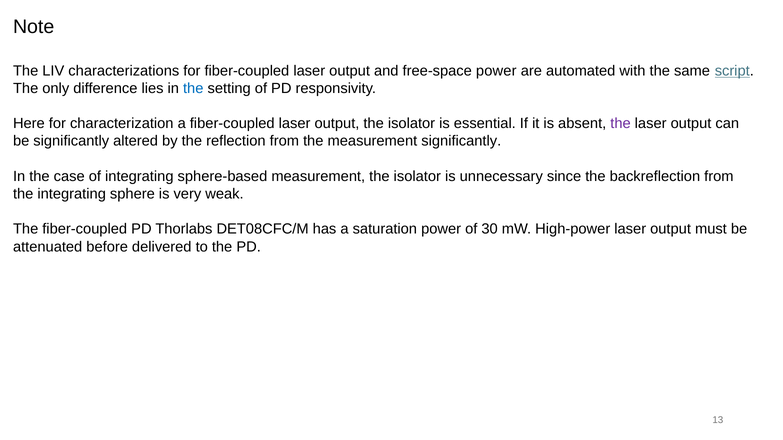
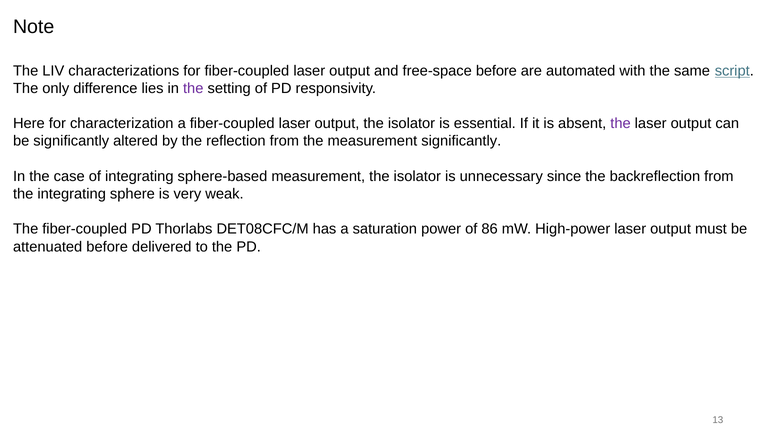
free-space power: power -> before (496, 71)
the colour: blue -> purple (193, 88)
30: 30 -> 86 (490, 229)
